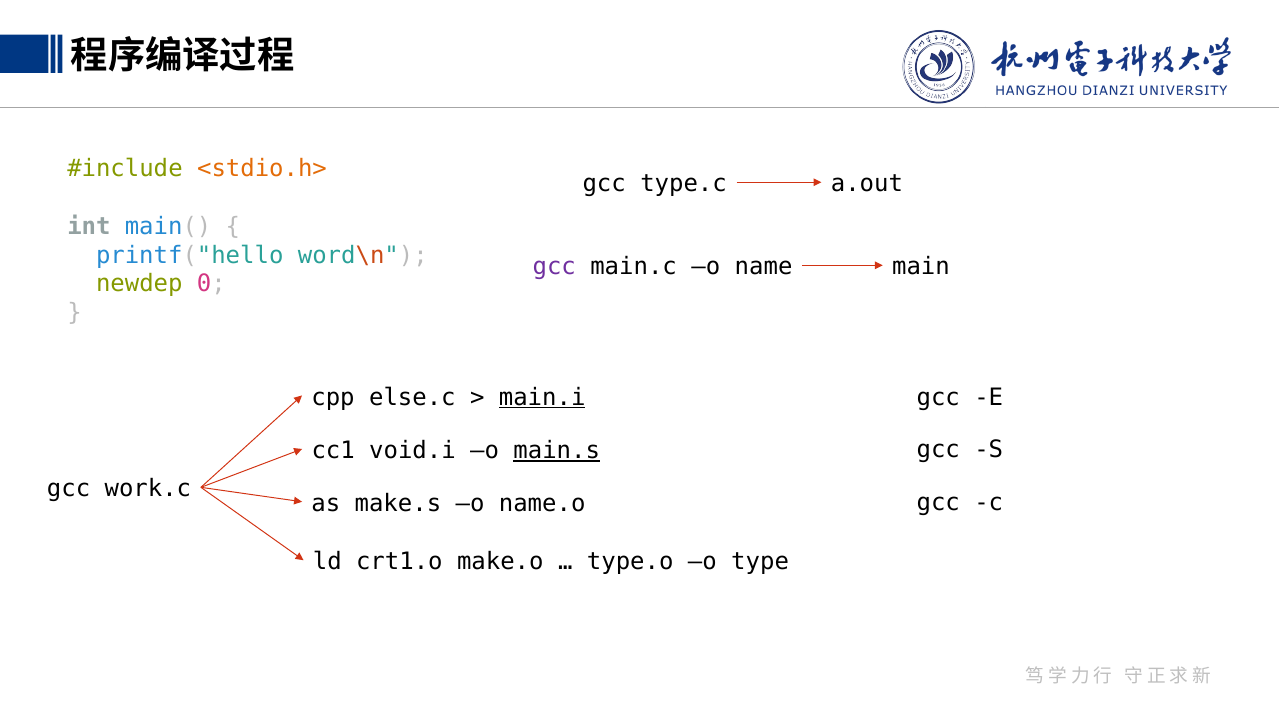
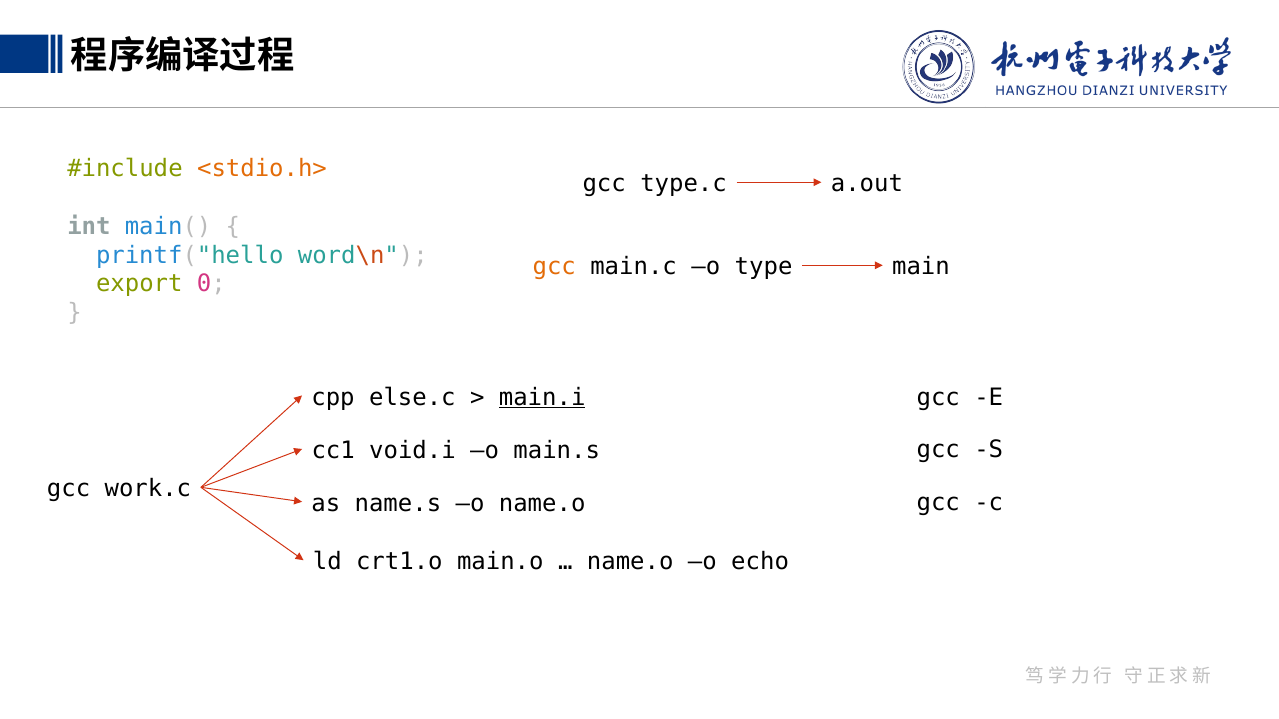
gcc colour: purple -> orange (554, 267)
name: name -> type (764, 267)
newdep: newdep -> export (139, 284)
main.s underline: present -> none (557, 451)
make.s: make.s -> name.s (398, 504)
make.o: make.o -> main.o (500, 562)
type.o: type.o -> name.o (630, 562)
type: type -> echo (760, 562)
